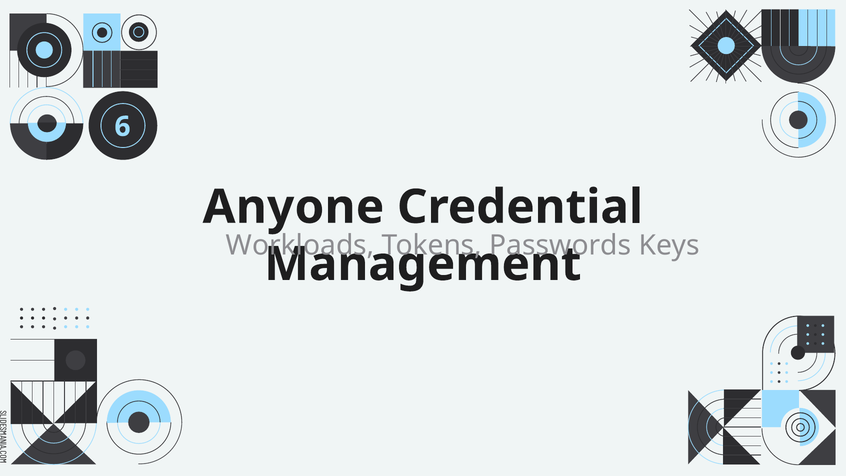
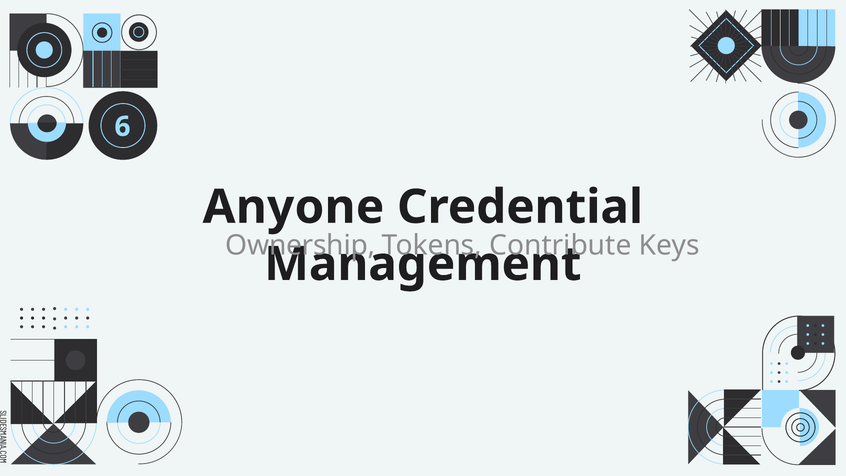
Workloads: Workloads -> Ownership (300, 246)
Passwords: Passwords -> Contribute (560, 246)
